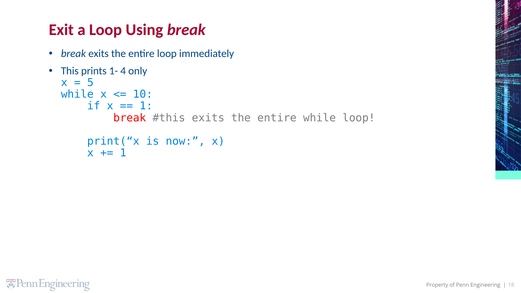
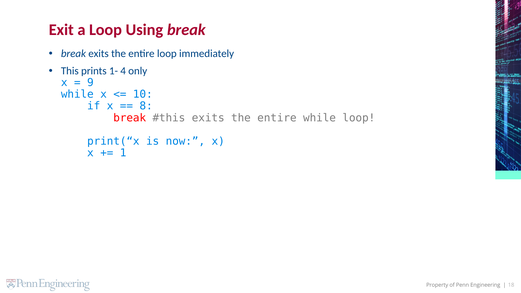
5: 5 -> 9 (90, 83)
1: 1 -> 8 (146, 106)
